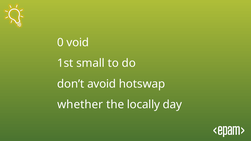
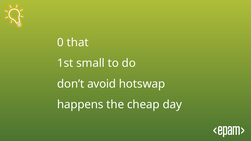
void: void -> that (78, 42)
whether: whether -> happens (80, 105)
locally: locally -> cheap (143, 105)
